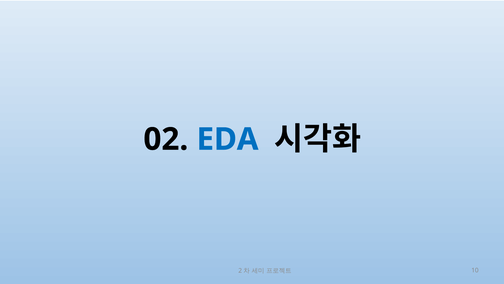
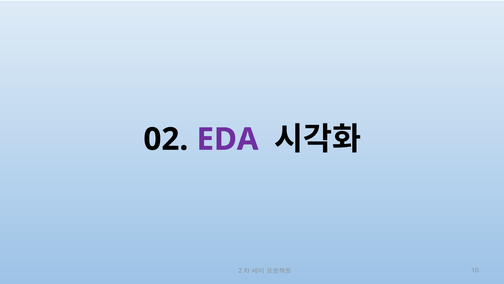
EDA colour: blue -> purple (227, 139)
